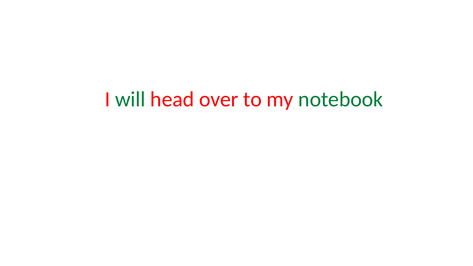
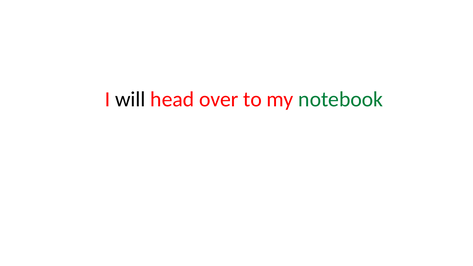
will colour: green -> black (130, 99)
